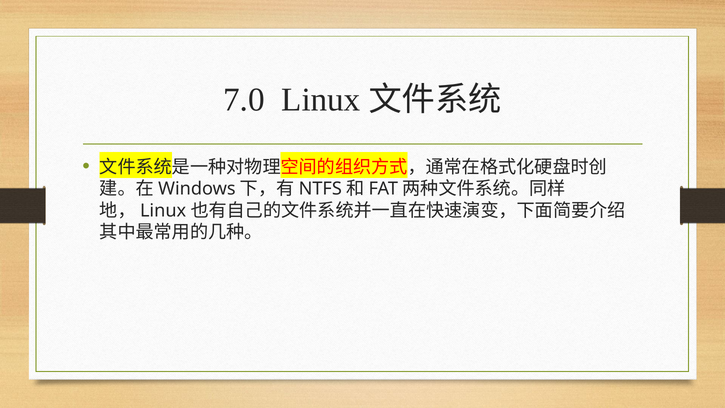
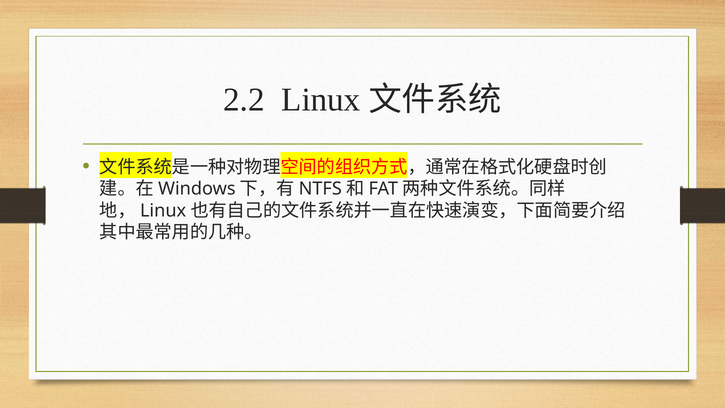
7.0: 7.0 -> 2.2 (244, 99)
